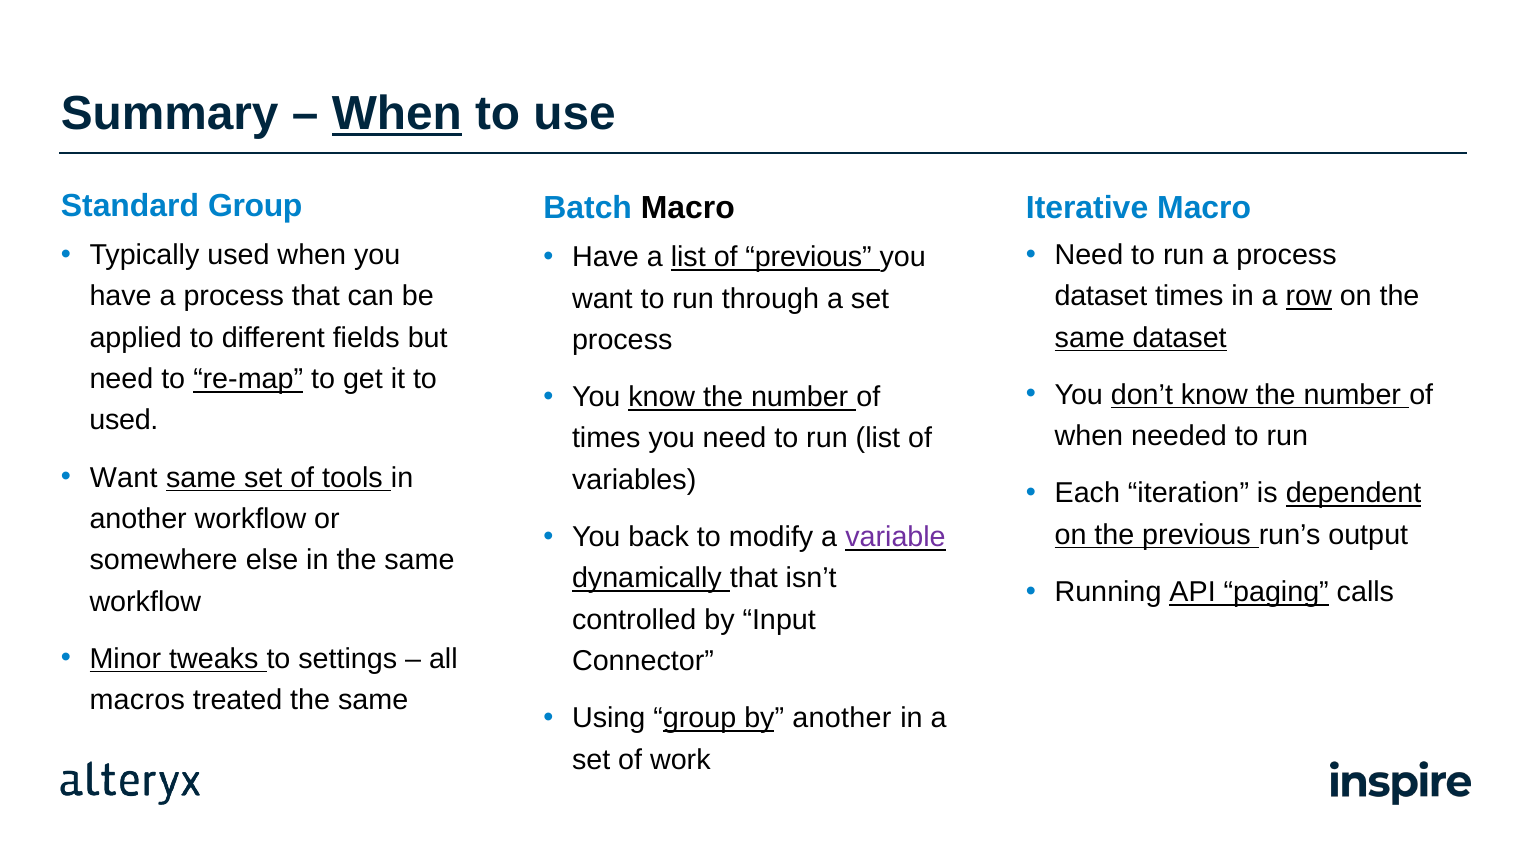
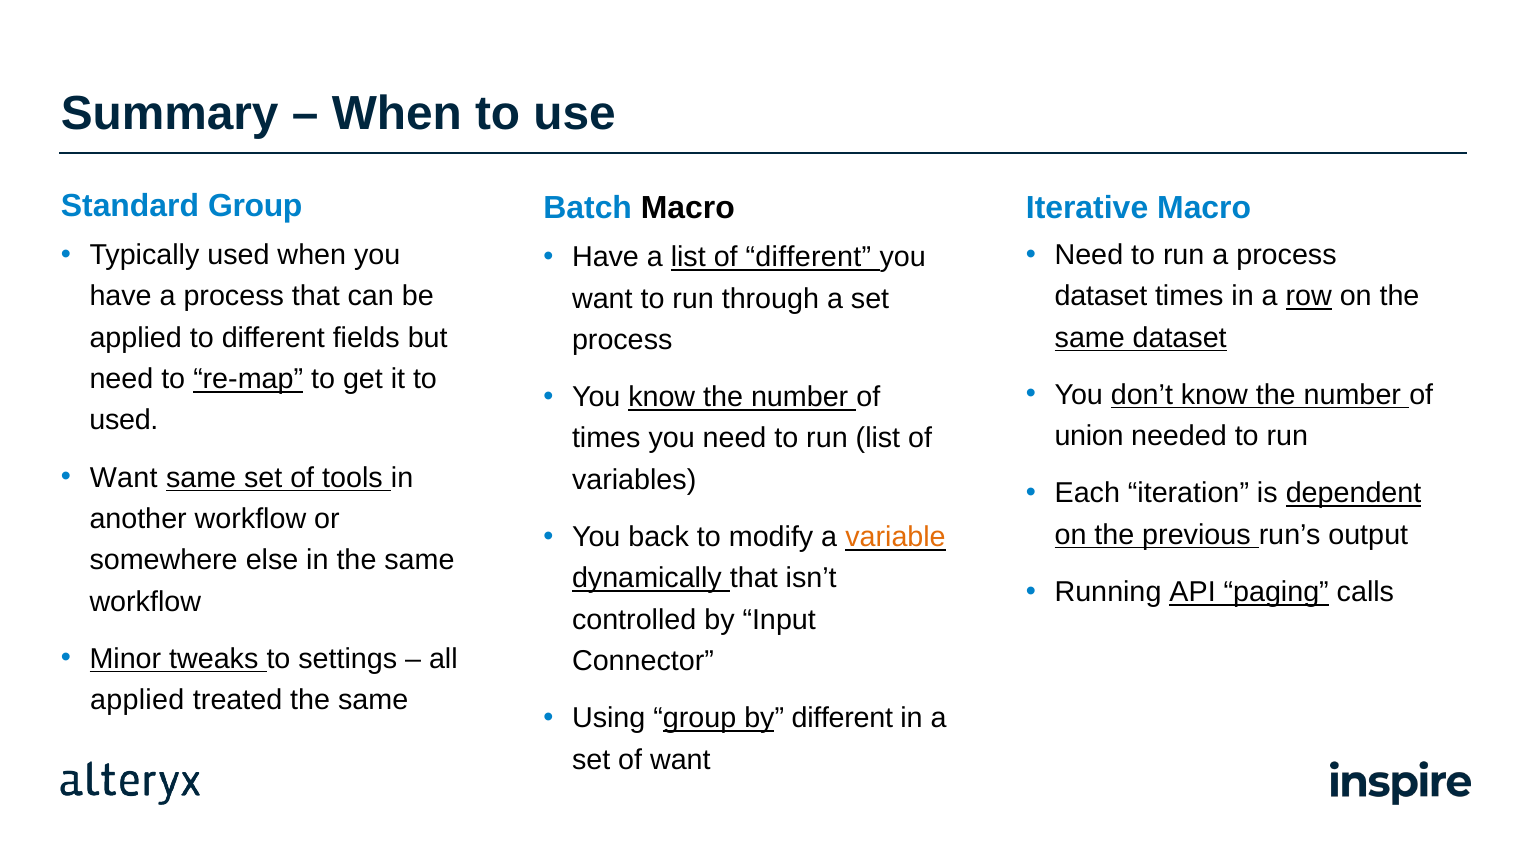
When underline: present -> none (397, 114)
of previous: previous -> different (808, 257)
when: when -> union (1089, 436)
variable colour: purple -> orange (896, 537)
macros: macros -> applied (137, 700)
by another: another -> different (842, 718)
of work: work -> want (680, 760)
